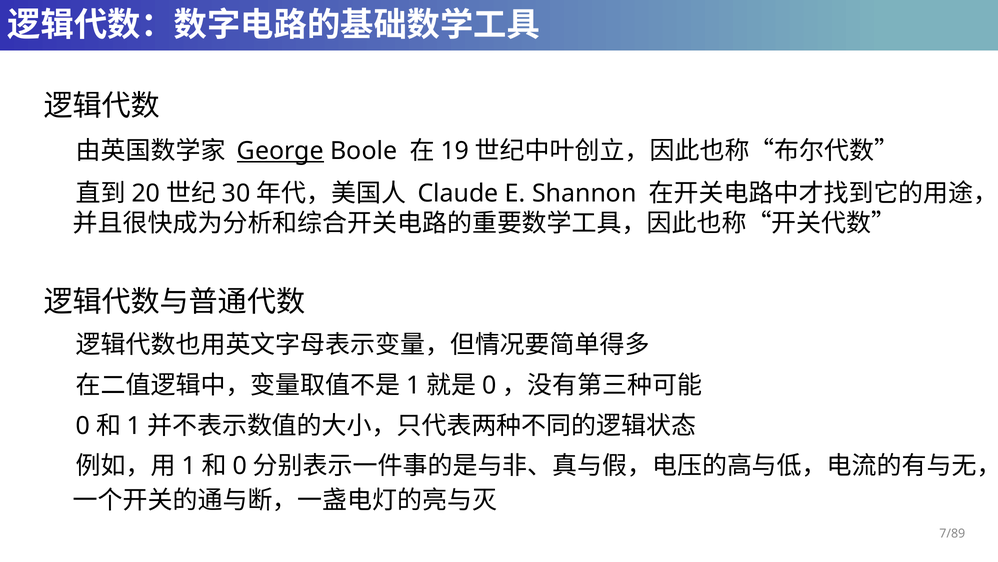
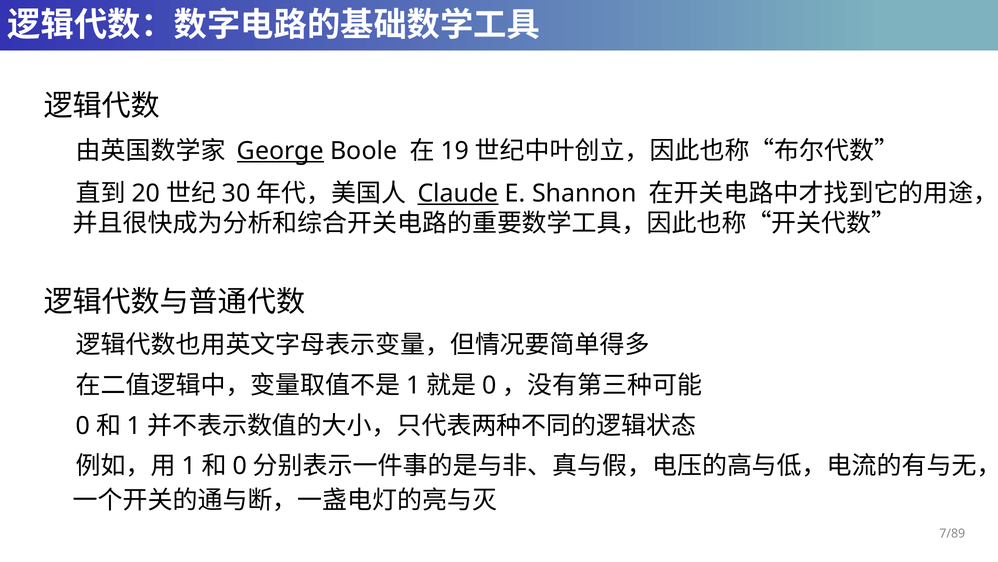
Claude underline: none -> present (458, 193)
